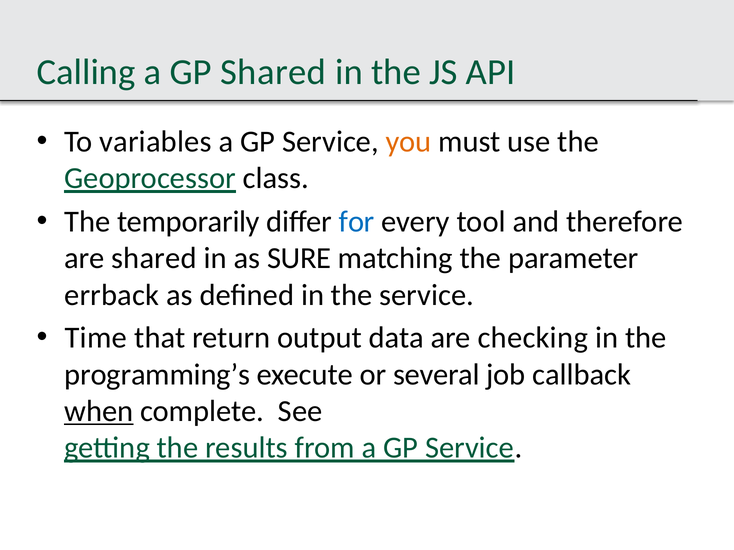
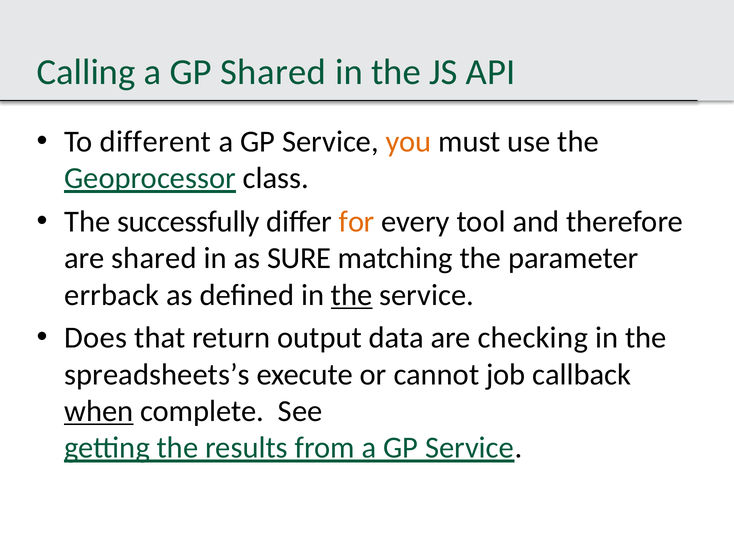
variables: variables -> different (155, 142)
temporarily: temporarily -> successfully (188, 222)
for colour: blue -> orange (357, 222)
the underline: none -> present (352, 295)
Time: Time -> Does (96, 338)
programming’s: programming’s -> spreadsheets’s (157, 375)
several: several -> cannot (436, 375)
